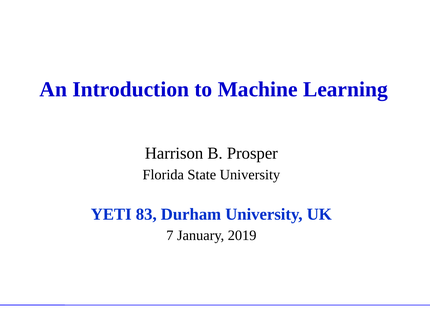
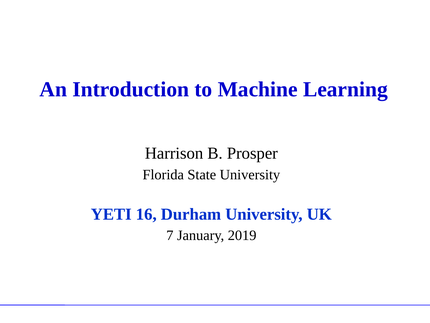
83: 83 -> 16 (146, 214)
